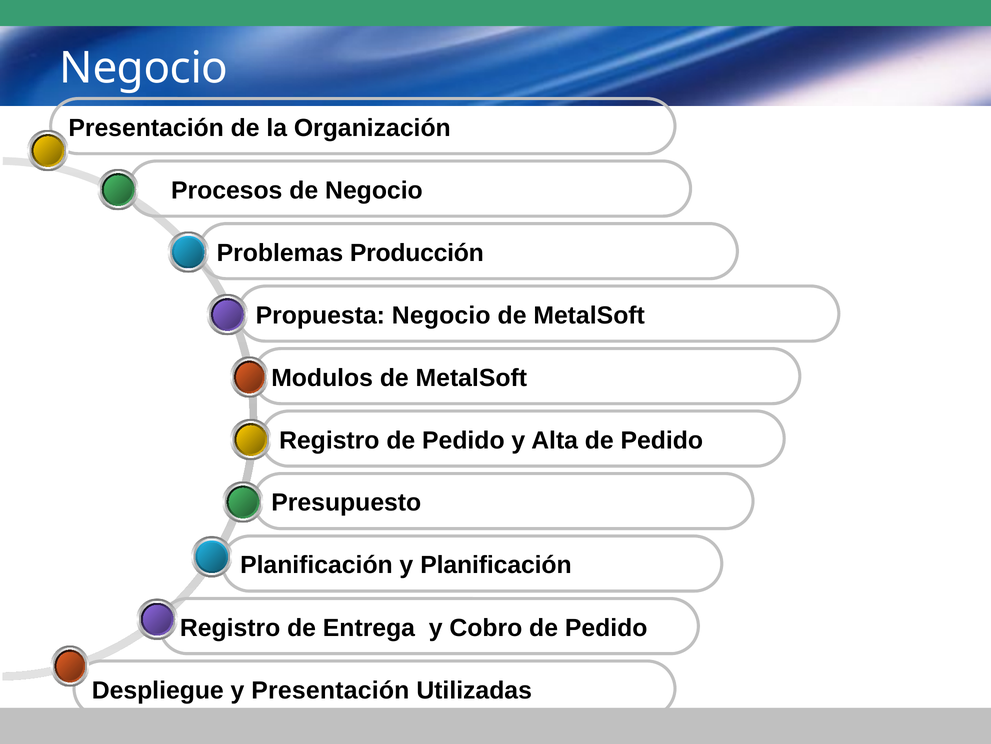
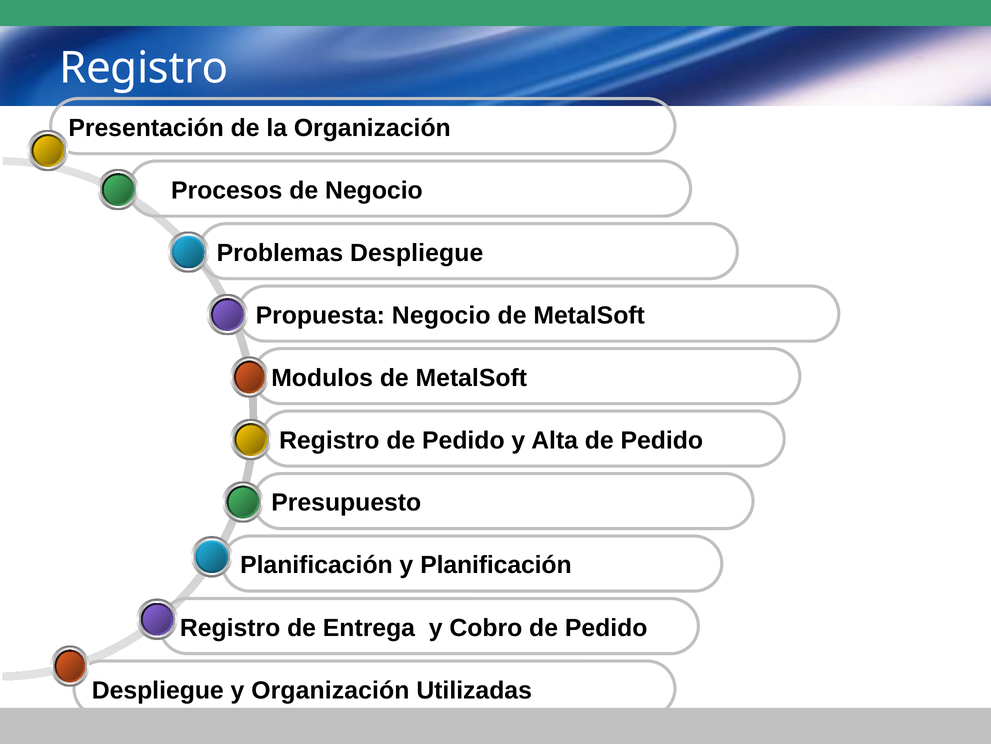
Negocio: Negocio -> Registro (144, 68)
Producción: Producción -> Despliegue (417, 253)
y Presentación: Presentación -> Organización (330, 690)
